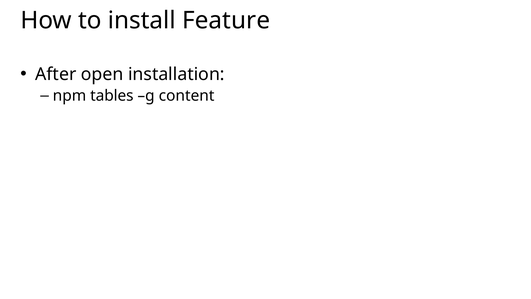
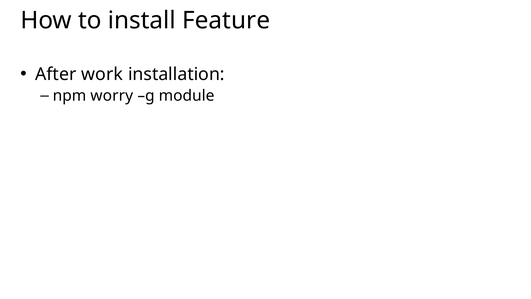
open: open -> work (102, 74)
tables: tables -> worry (112, 96)
content: content -> module (187, 96)
